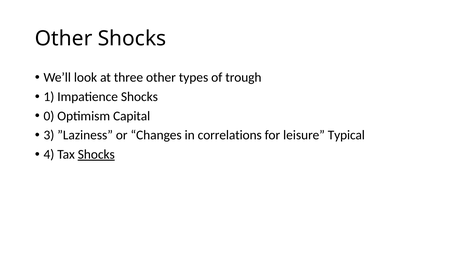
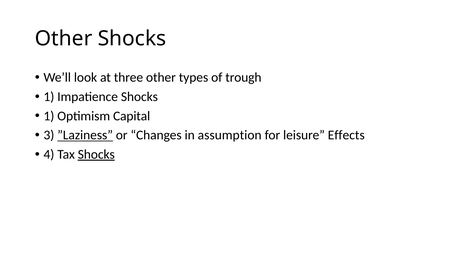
0: 0 -> 1 (49, 116)
”Laziness underline: none -> present (85, 135)
correlations: correlations -> assumption (230, 135)
Typical: Typical -> Effects (346, 135)
